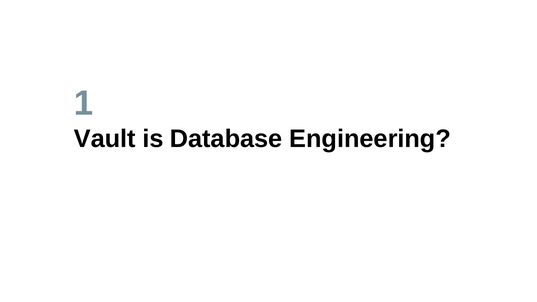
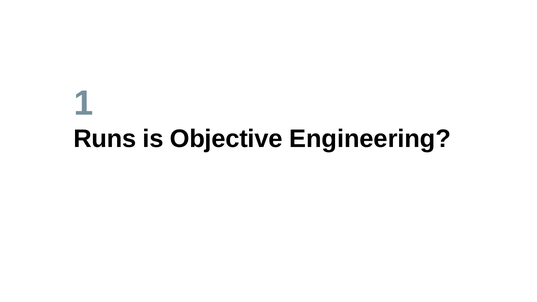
Vault: Vault -> Runs (105, 139)
Database: Database -> Objective (226, 139)
